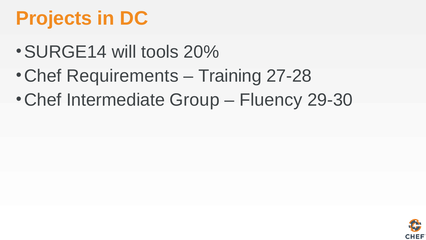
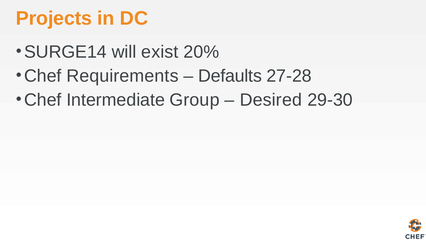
tools: tools -> exist (160, 52)
Training: Training -> Defaults (230, 76)
Fluency: Fluency -> Desired (271, 100)
